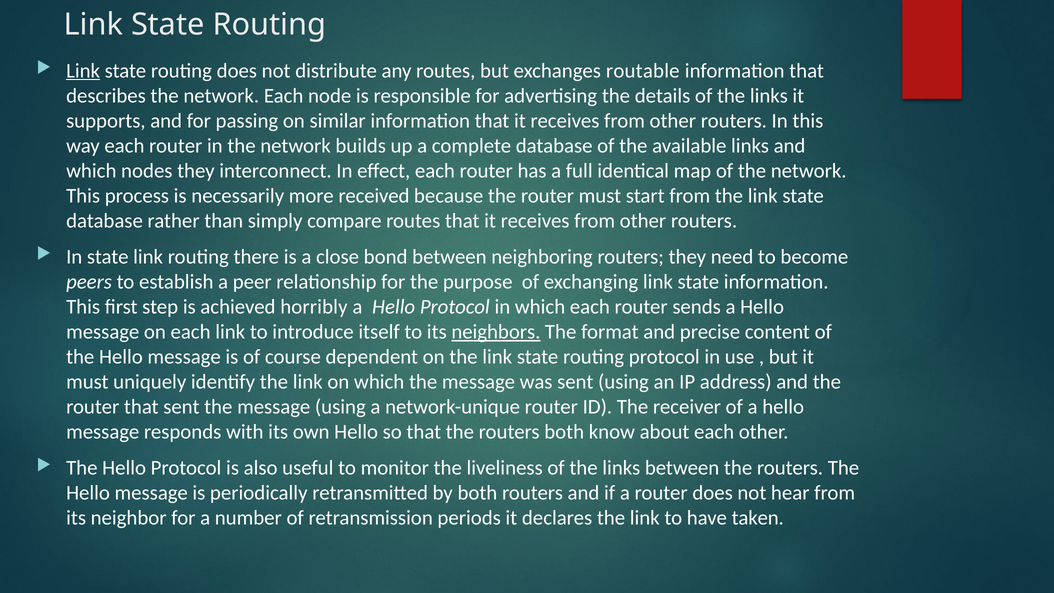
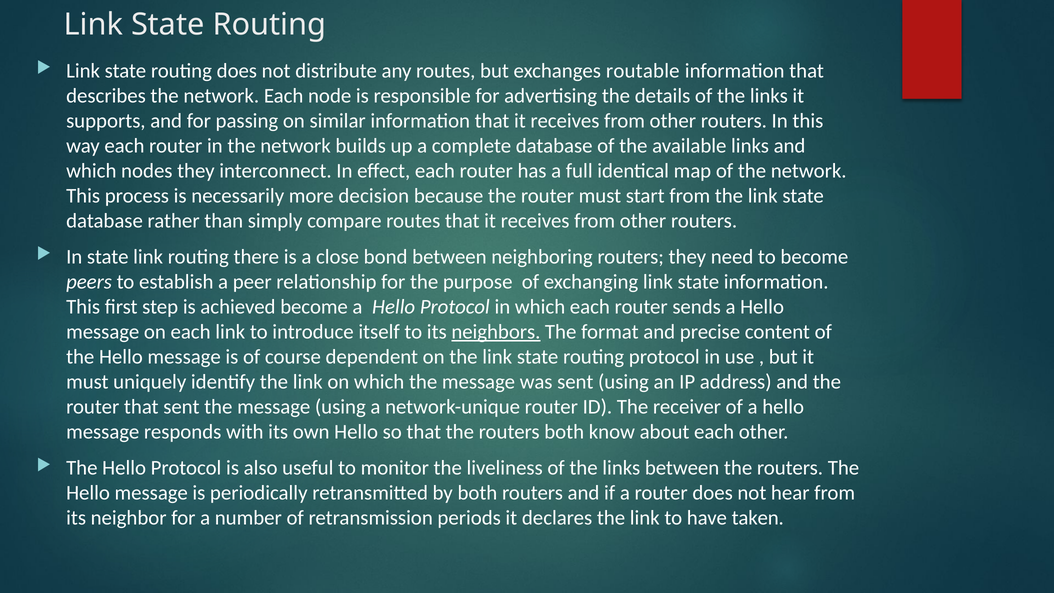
Link underline: present -> none (83, 71)
received: received -> decision (374, 196)
achieved horribly: horribly -> become (314, 307)
